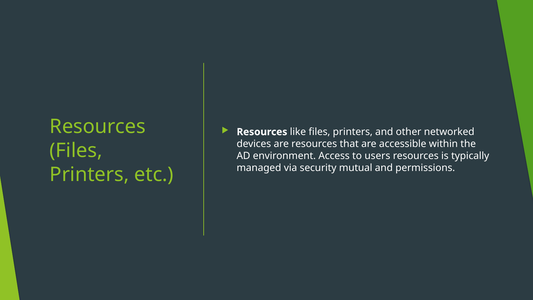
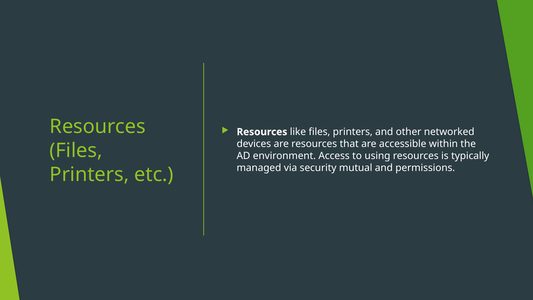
users: users -> using (377, 156)
